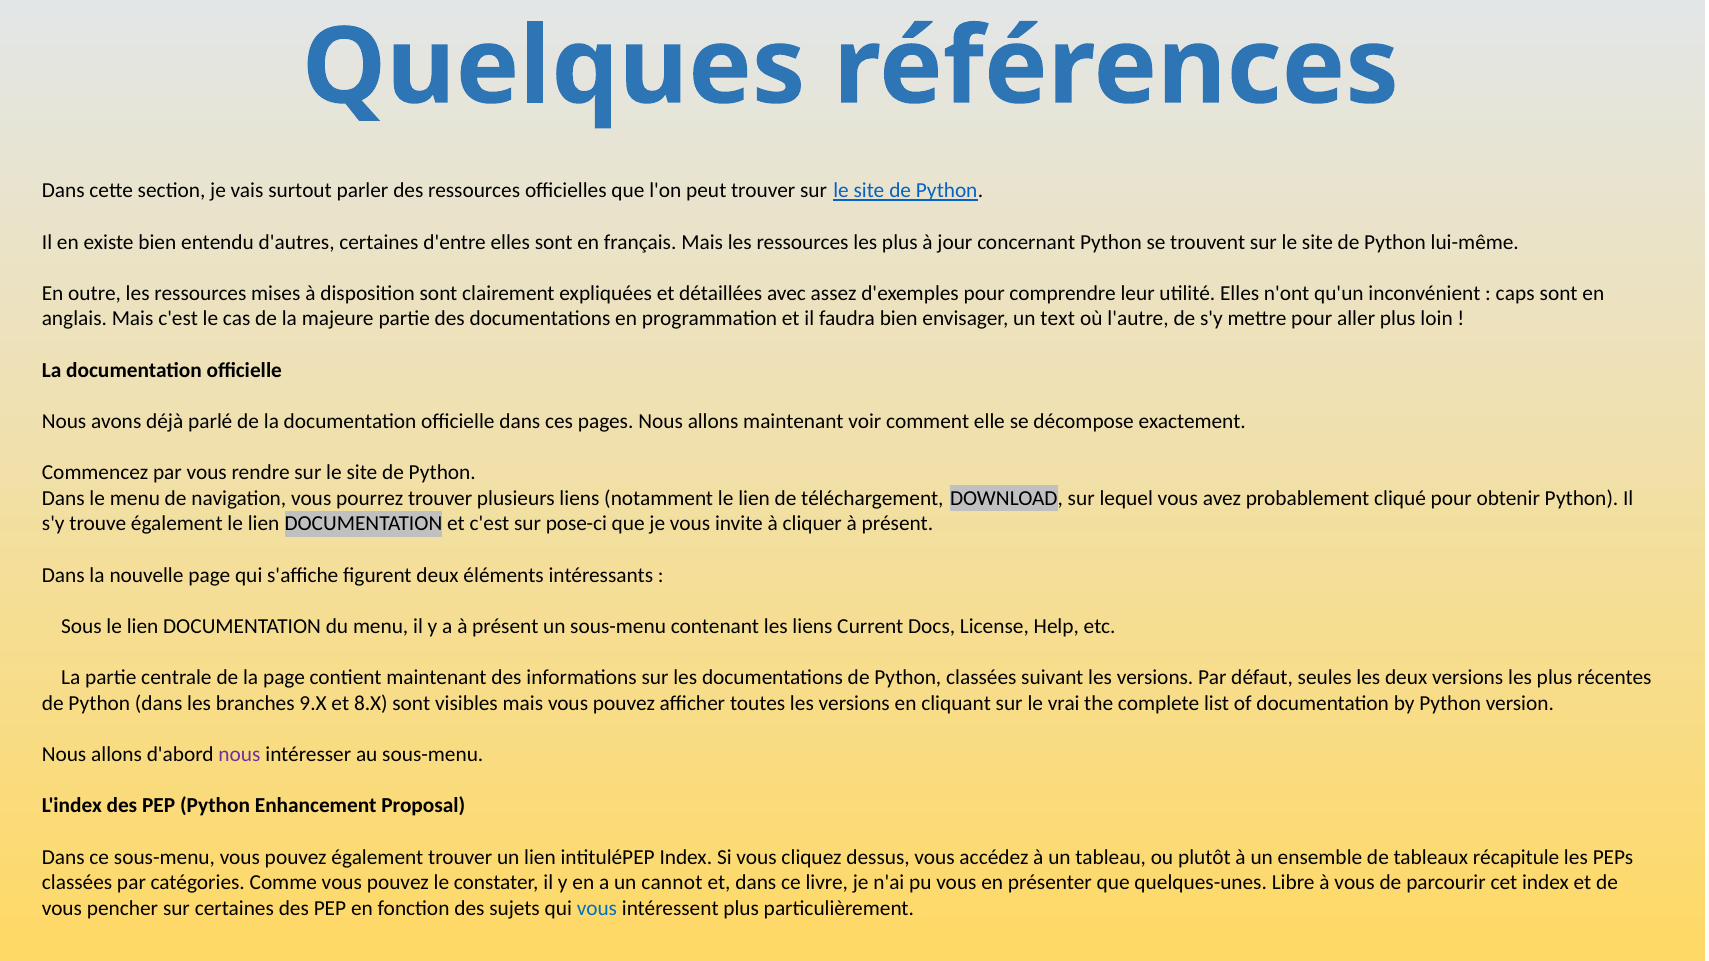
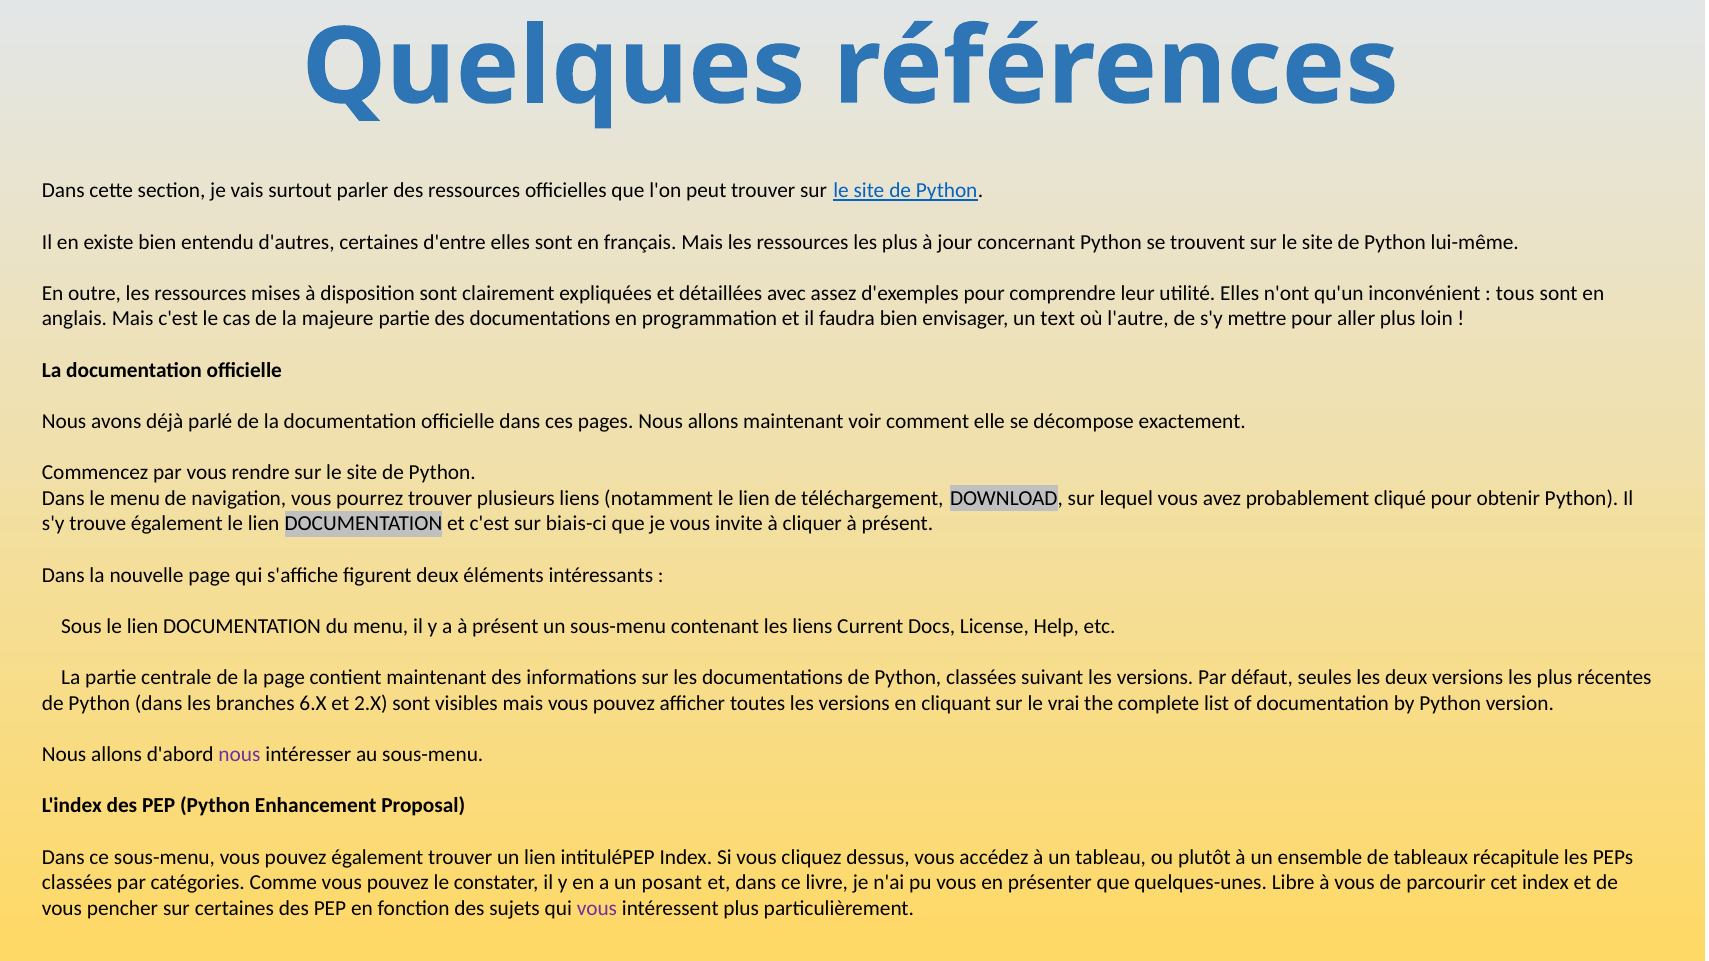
caps: caps -> tous (1515, 293)
pose-ci: pose-ci -> biais-ci (576, 524)
9.X: 9.X -> 6.X (313, 704)
8.X: 8.X -> 2.X (371, 704)
cannot: cannot -> posant (672, 883)
vous colour: blue -> purple (597, 909)
